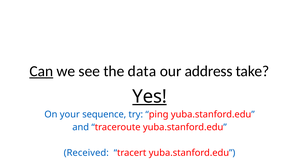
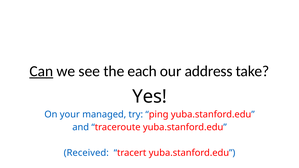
data: data -> each (142, 71)
Yes underline: present -> none (150, 97)
sequence: sequence -> managed (104, 115)
